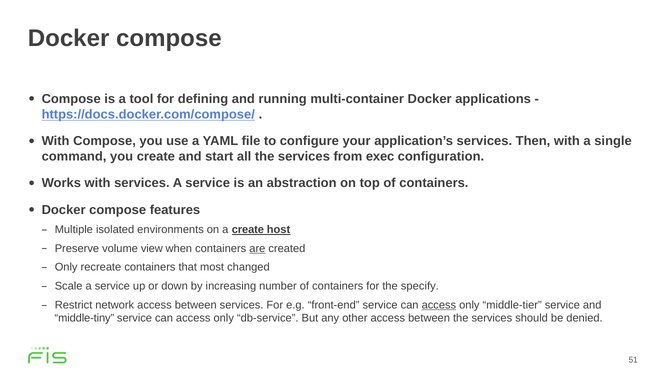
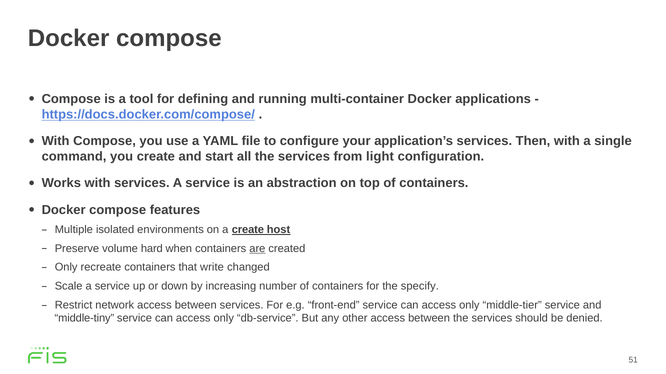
exec: exec -> light (380, 157)
view: view -> hard (152, 249)
most: most -> write (212, 268)
access underline: present -> none (439, 306)
